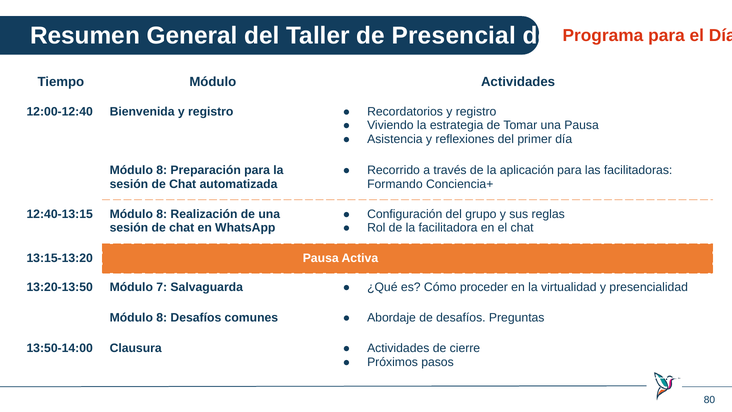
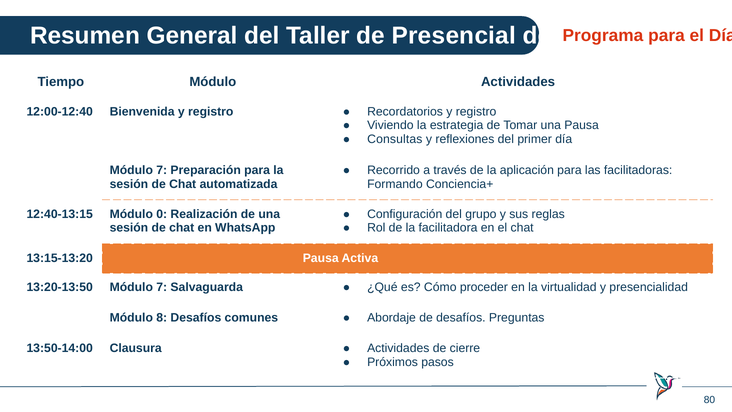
Asistencia: Asistencia -> Consultas (395, 139)
8: 8 -> 7 (162, 170)
12:40-13:15 Módulo 8: 8 -> 0 (162, 214)
